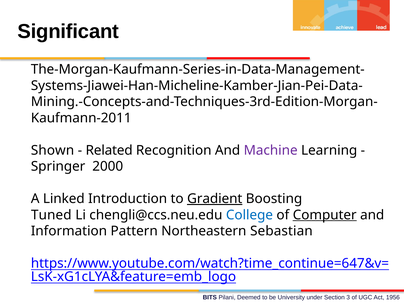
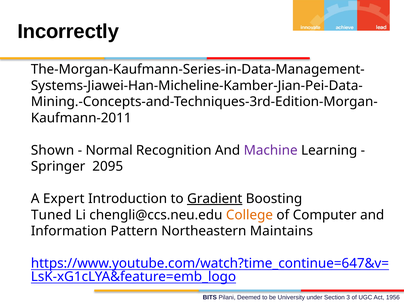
Significant: Significant -> Incorrectly (68, 31)
Related: Related -> Normal (109, 150)
2000: 2000 -> 2095 (108, 166)
Linked: Linked -> Expert (64, 199)
College colour: blue -> orange (249, 215)
Computer underline: present -> none (325, 215)
Sebastian: Sebastian -> Maintains (281, 231)
